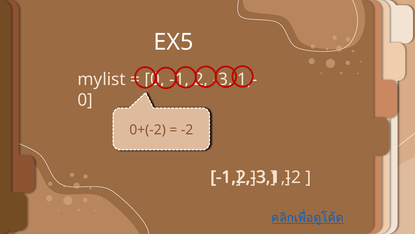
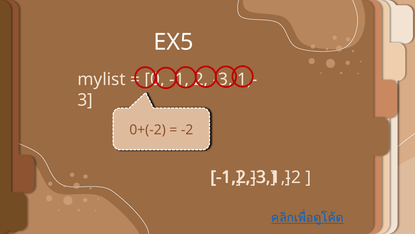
0: 0 -> 3 (85, 100)
